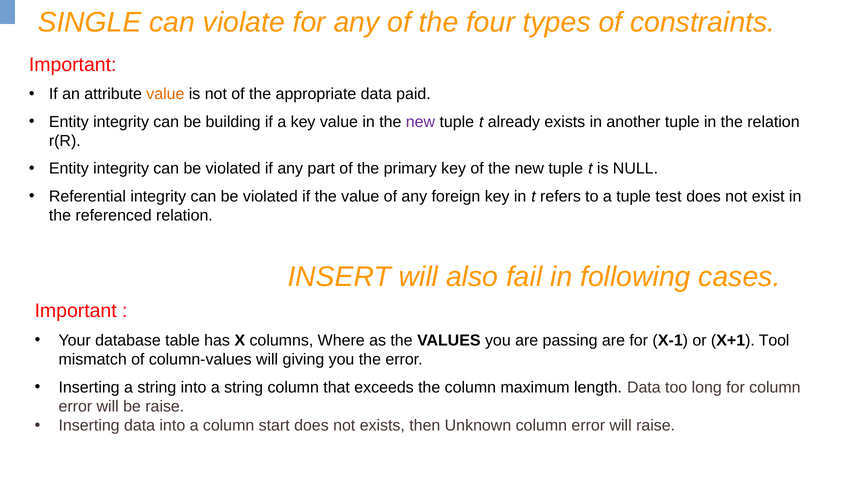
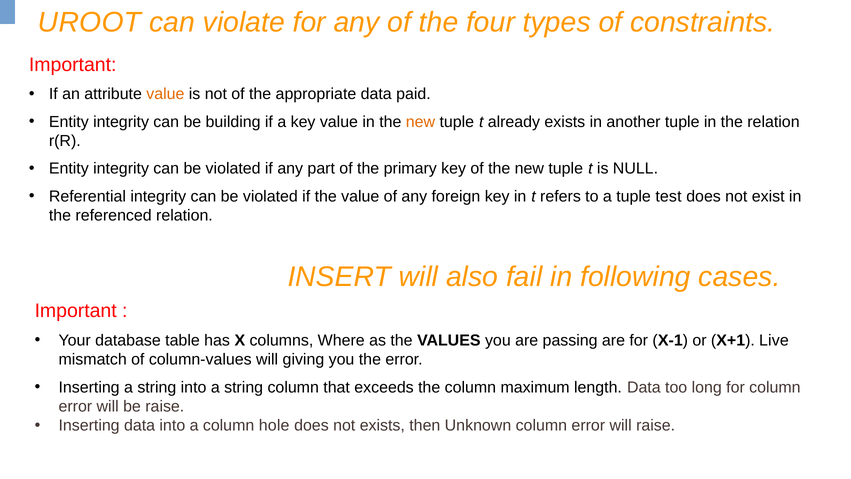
SINGLE: SINGLE -> UROOT (89, 22)
new colour: purple -> orange (420, 122)
Tool: Tool -> Live (774, 340)
start: start -> hole (274, 425)
